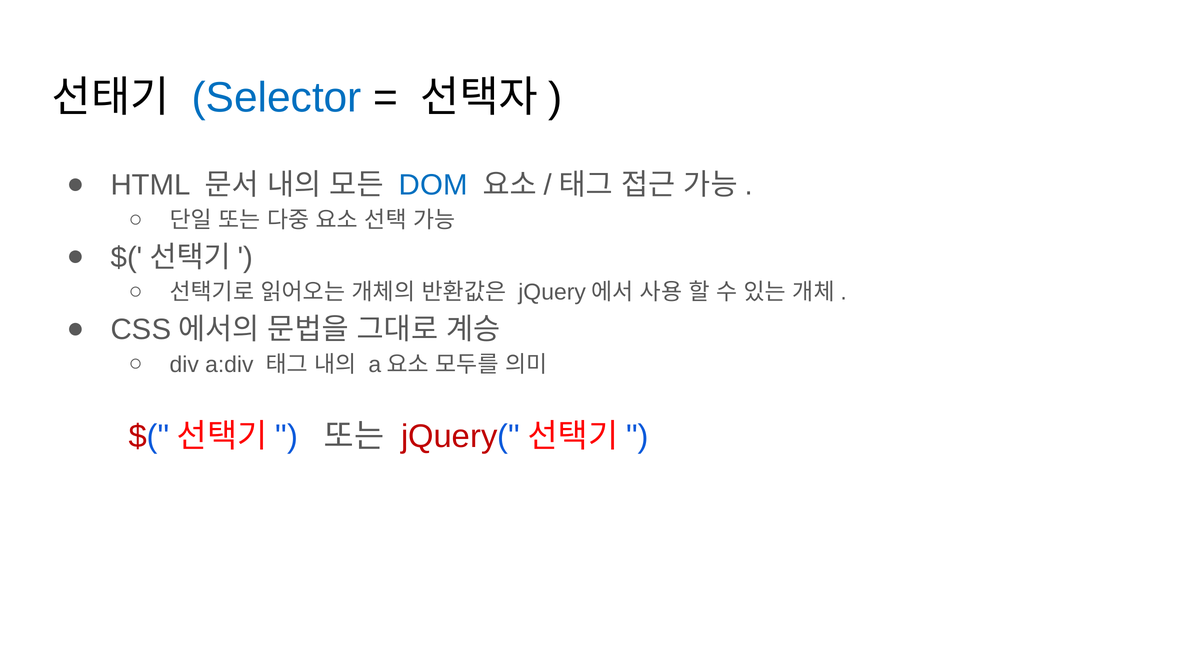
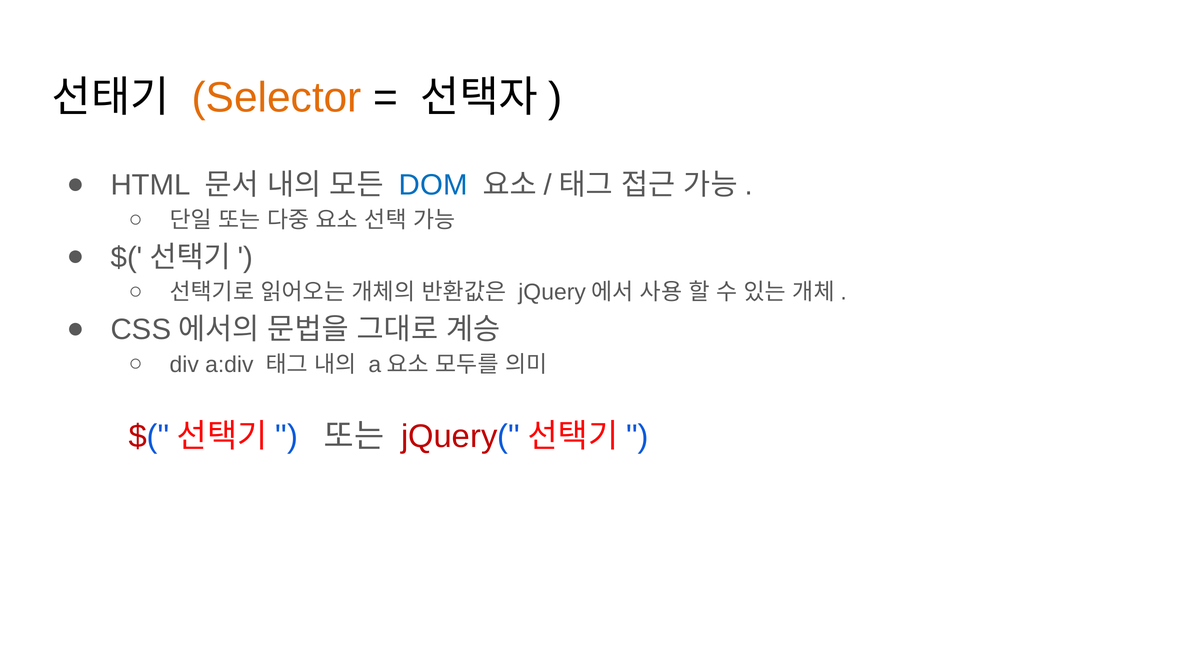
Selector colour: blue -> orange (277, 98)
